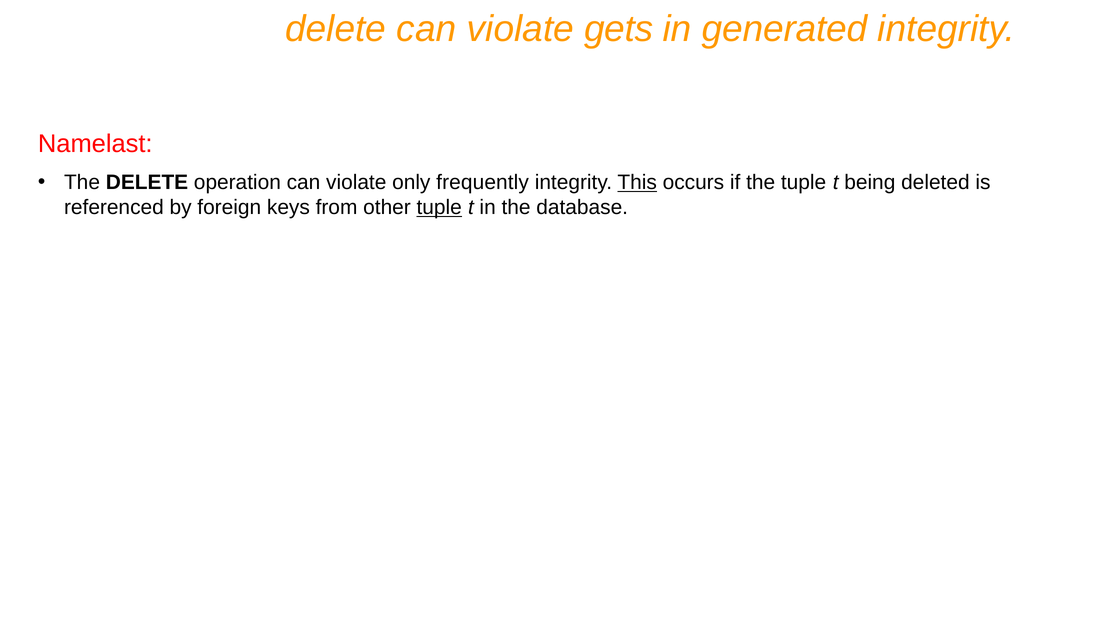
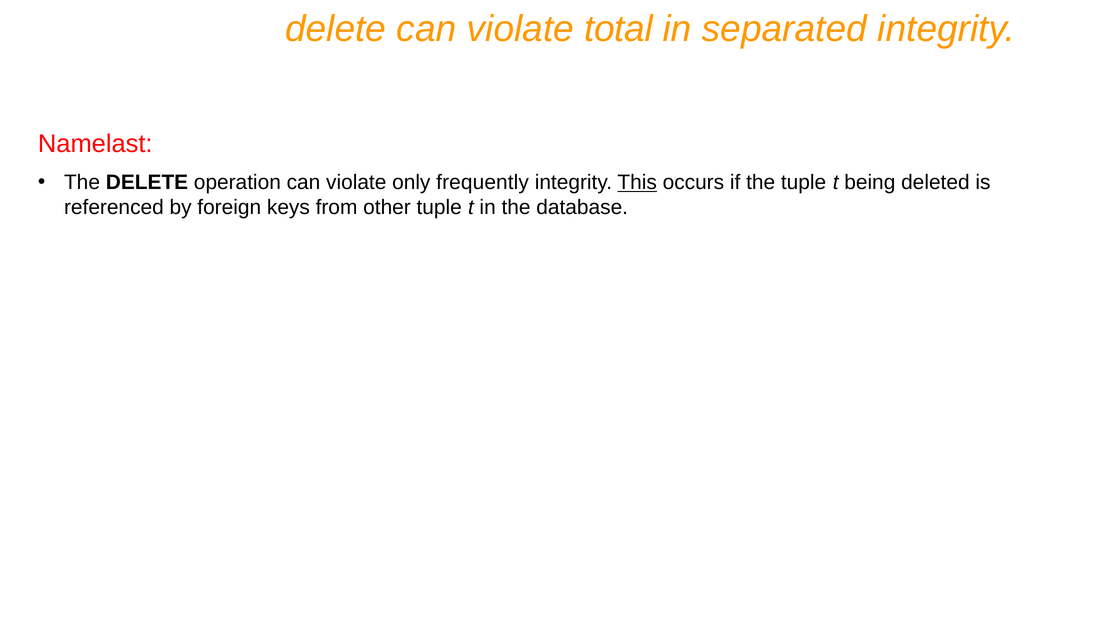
gets: gets -> total (619, 29)
generated: generated -> separated (784, 29)
tuple underline: present -> none (439, 207)
